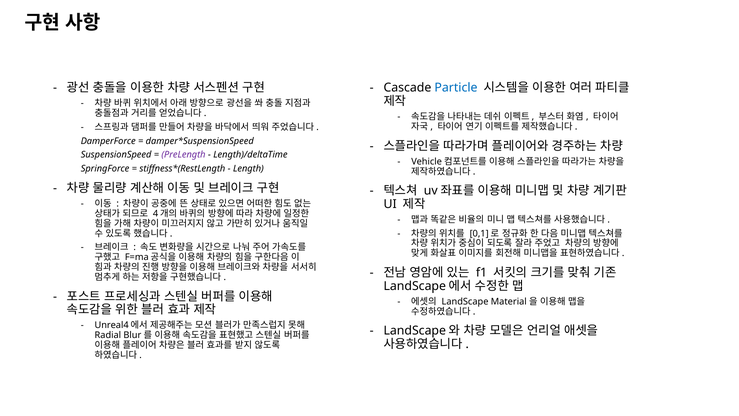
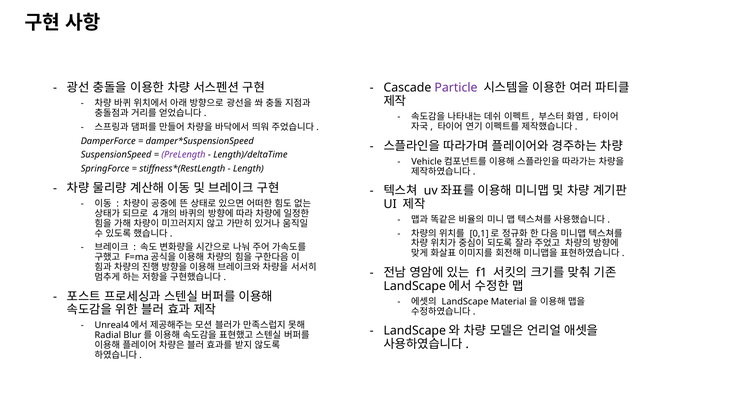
Particle colour: blue -> purple (456, 88)
